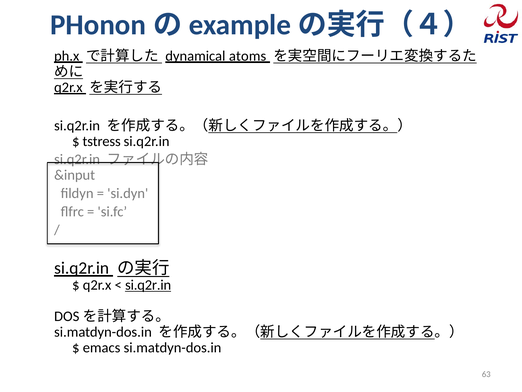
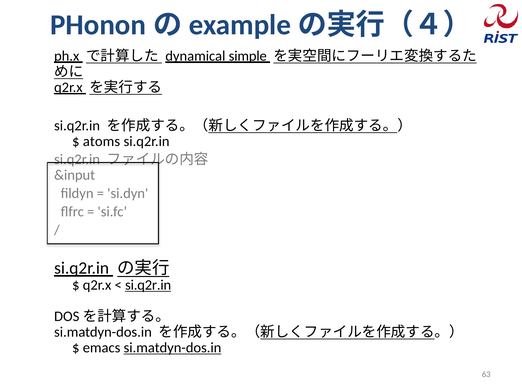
atoms: atoms -> simple (248, 56)
tstress: tstress -> atoms (101, 141)
si.matdyn-dos.in underline: none -> present (172, 347)
